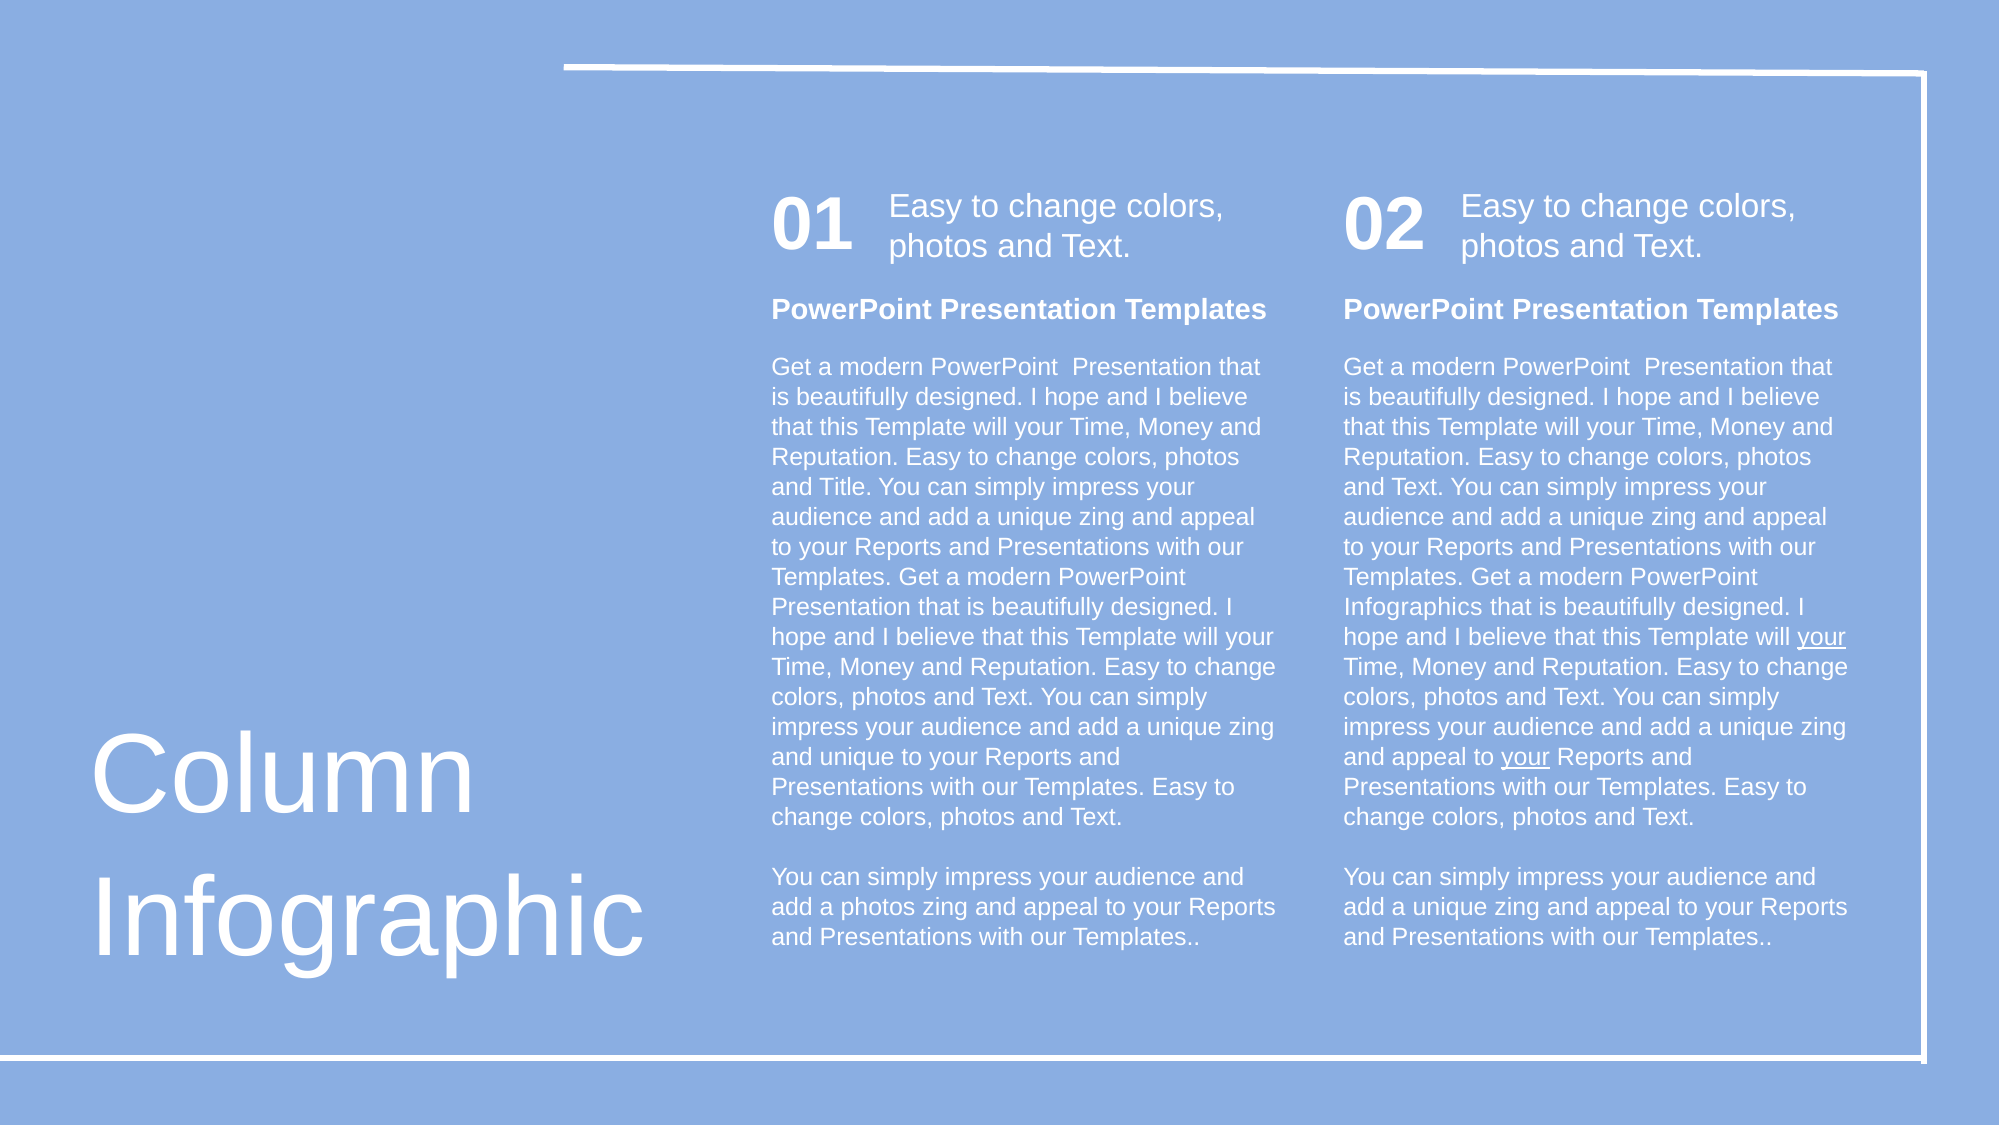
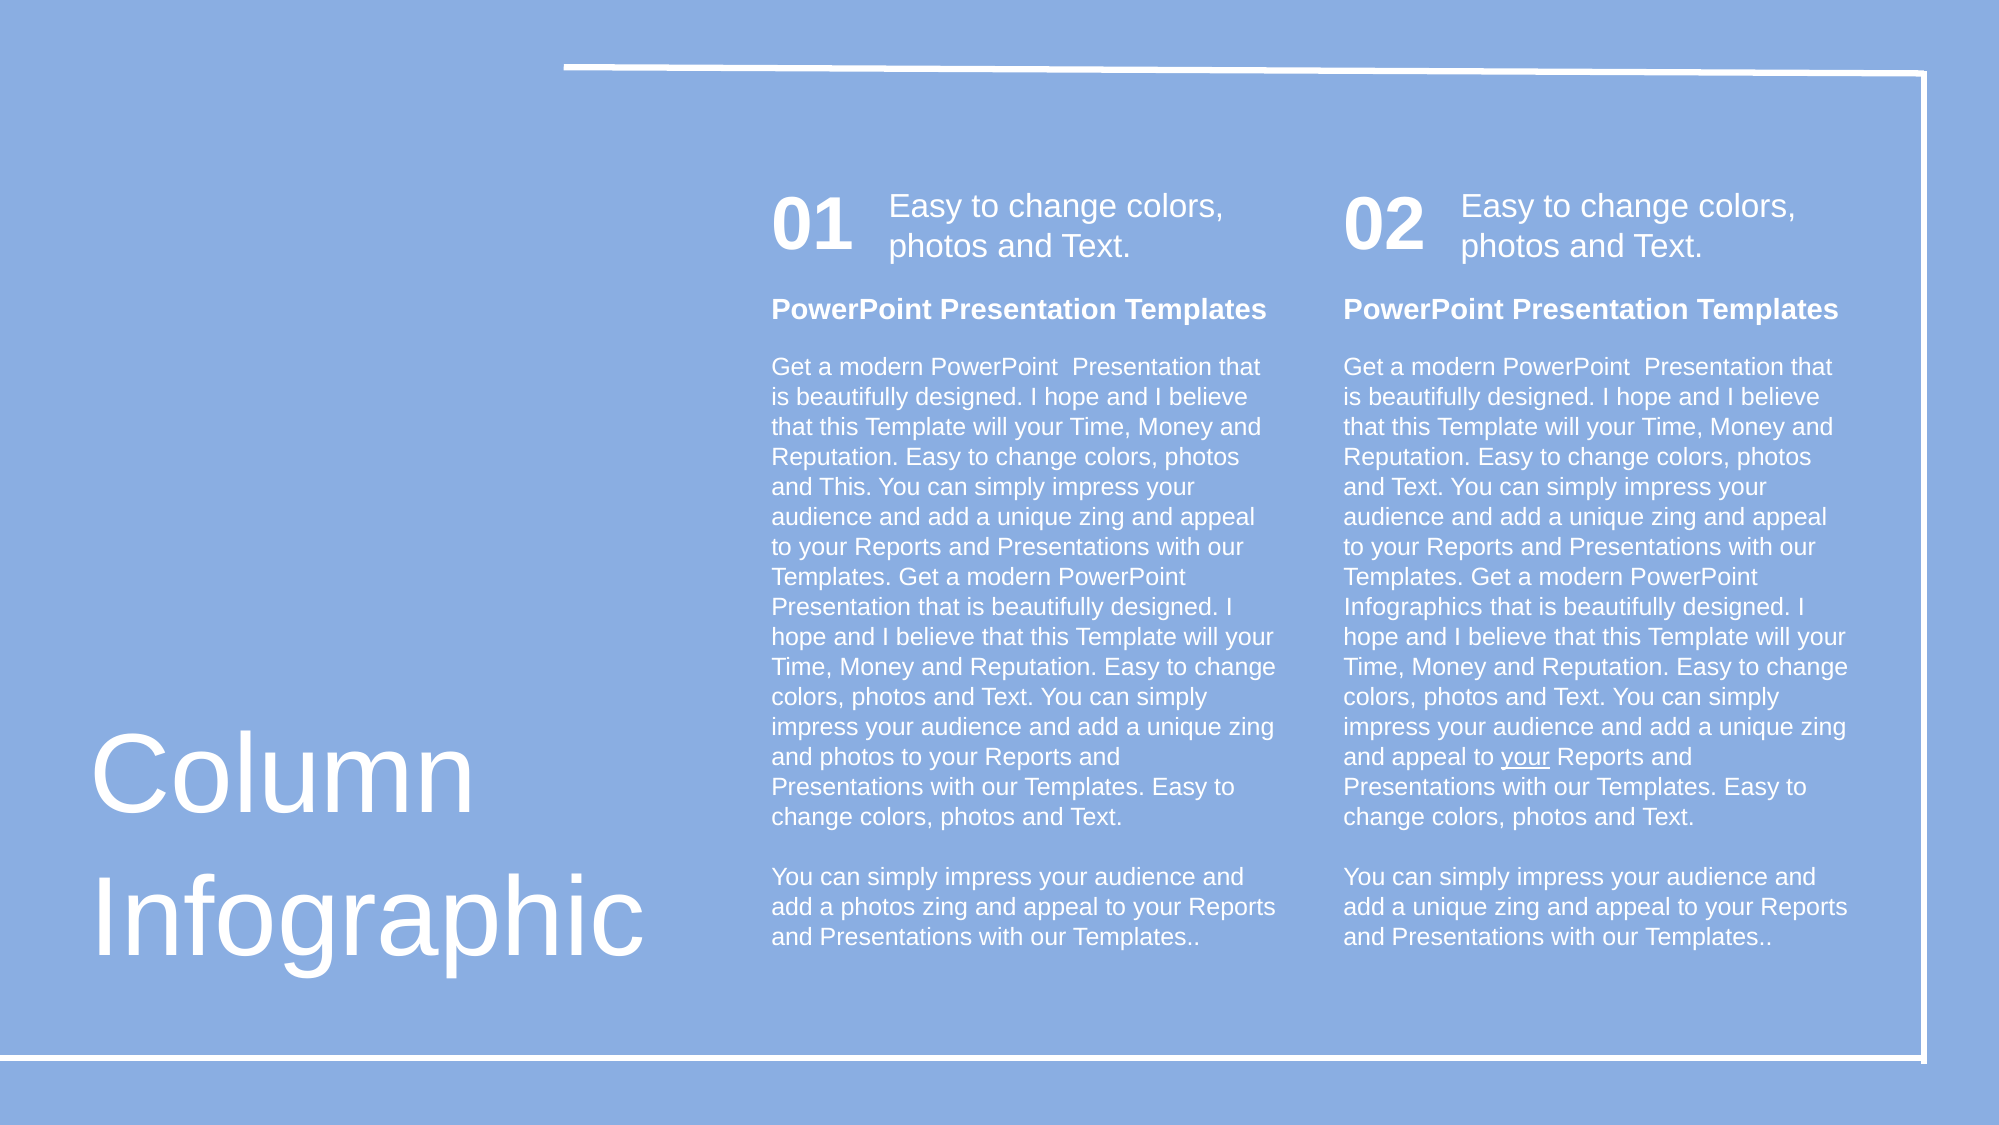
and Title: Title -> This (846, 487)
your underline: present -> none (1822, 637)
and unique: unique -> photos (857, 757)
